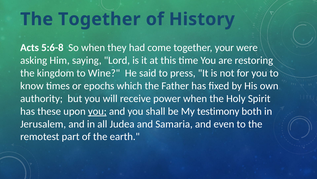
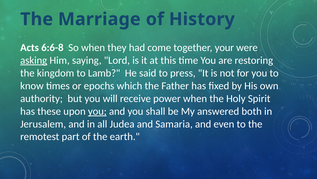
The Together: Together -> Marriage (99, 19)
5:6-8: 5:6-8 -> 6:6-8 (52, 47)
asking underline: none -> present (34, 60)
Wine: Wine -> Lamb (104, 73)
testimony: testimony -> answered (218, 111)
